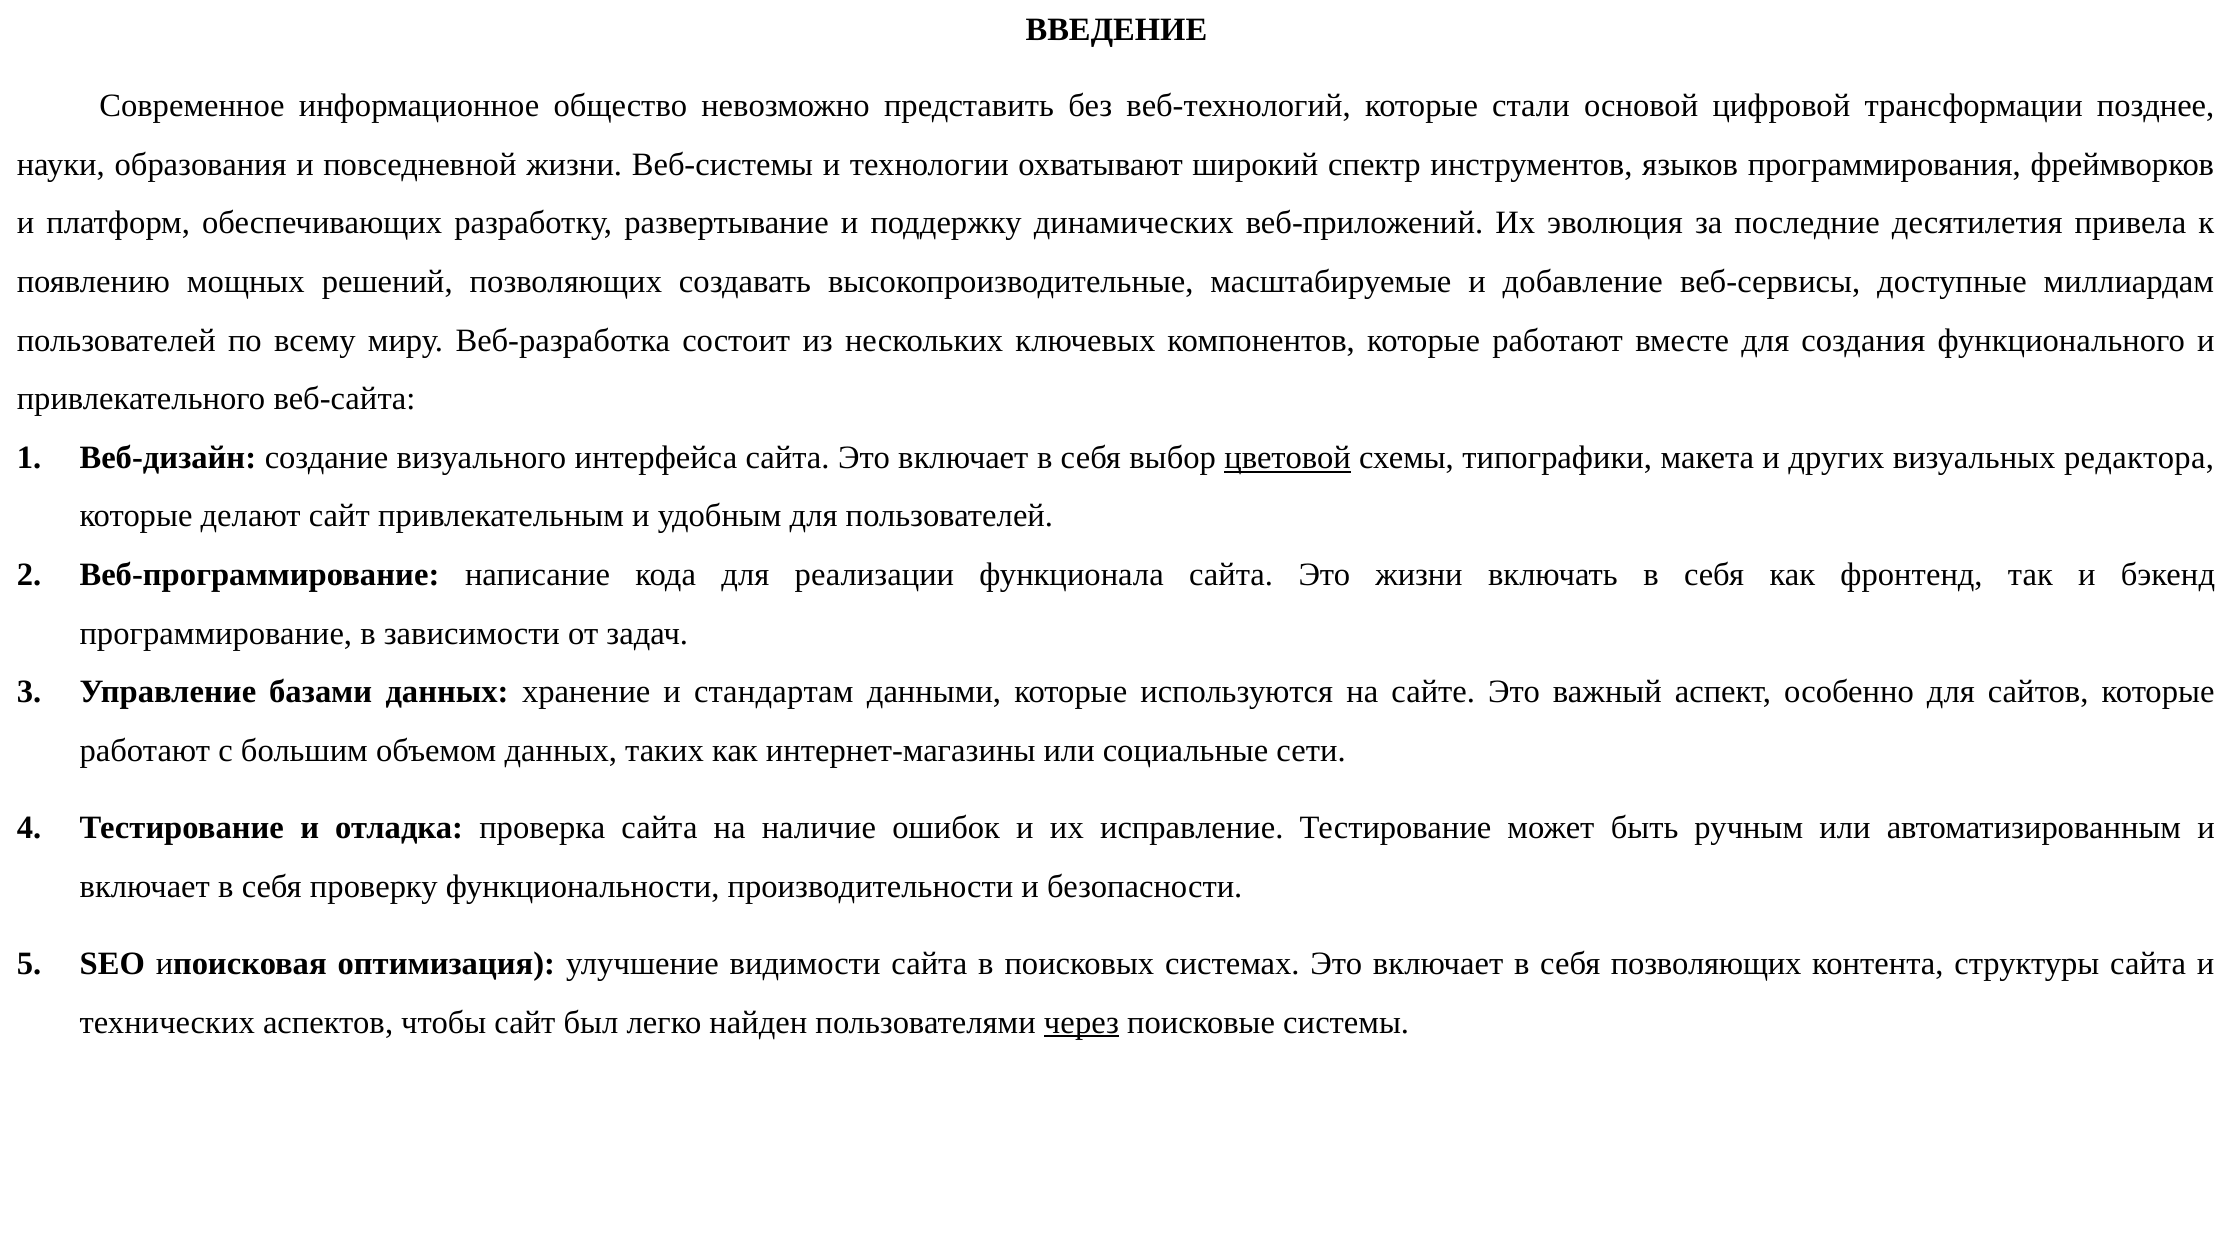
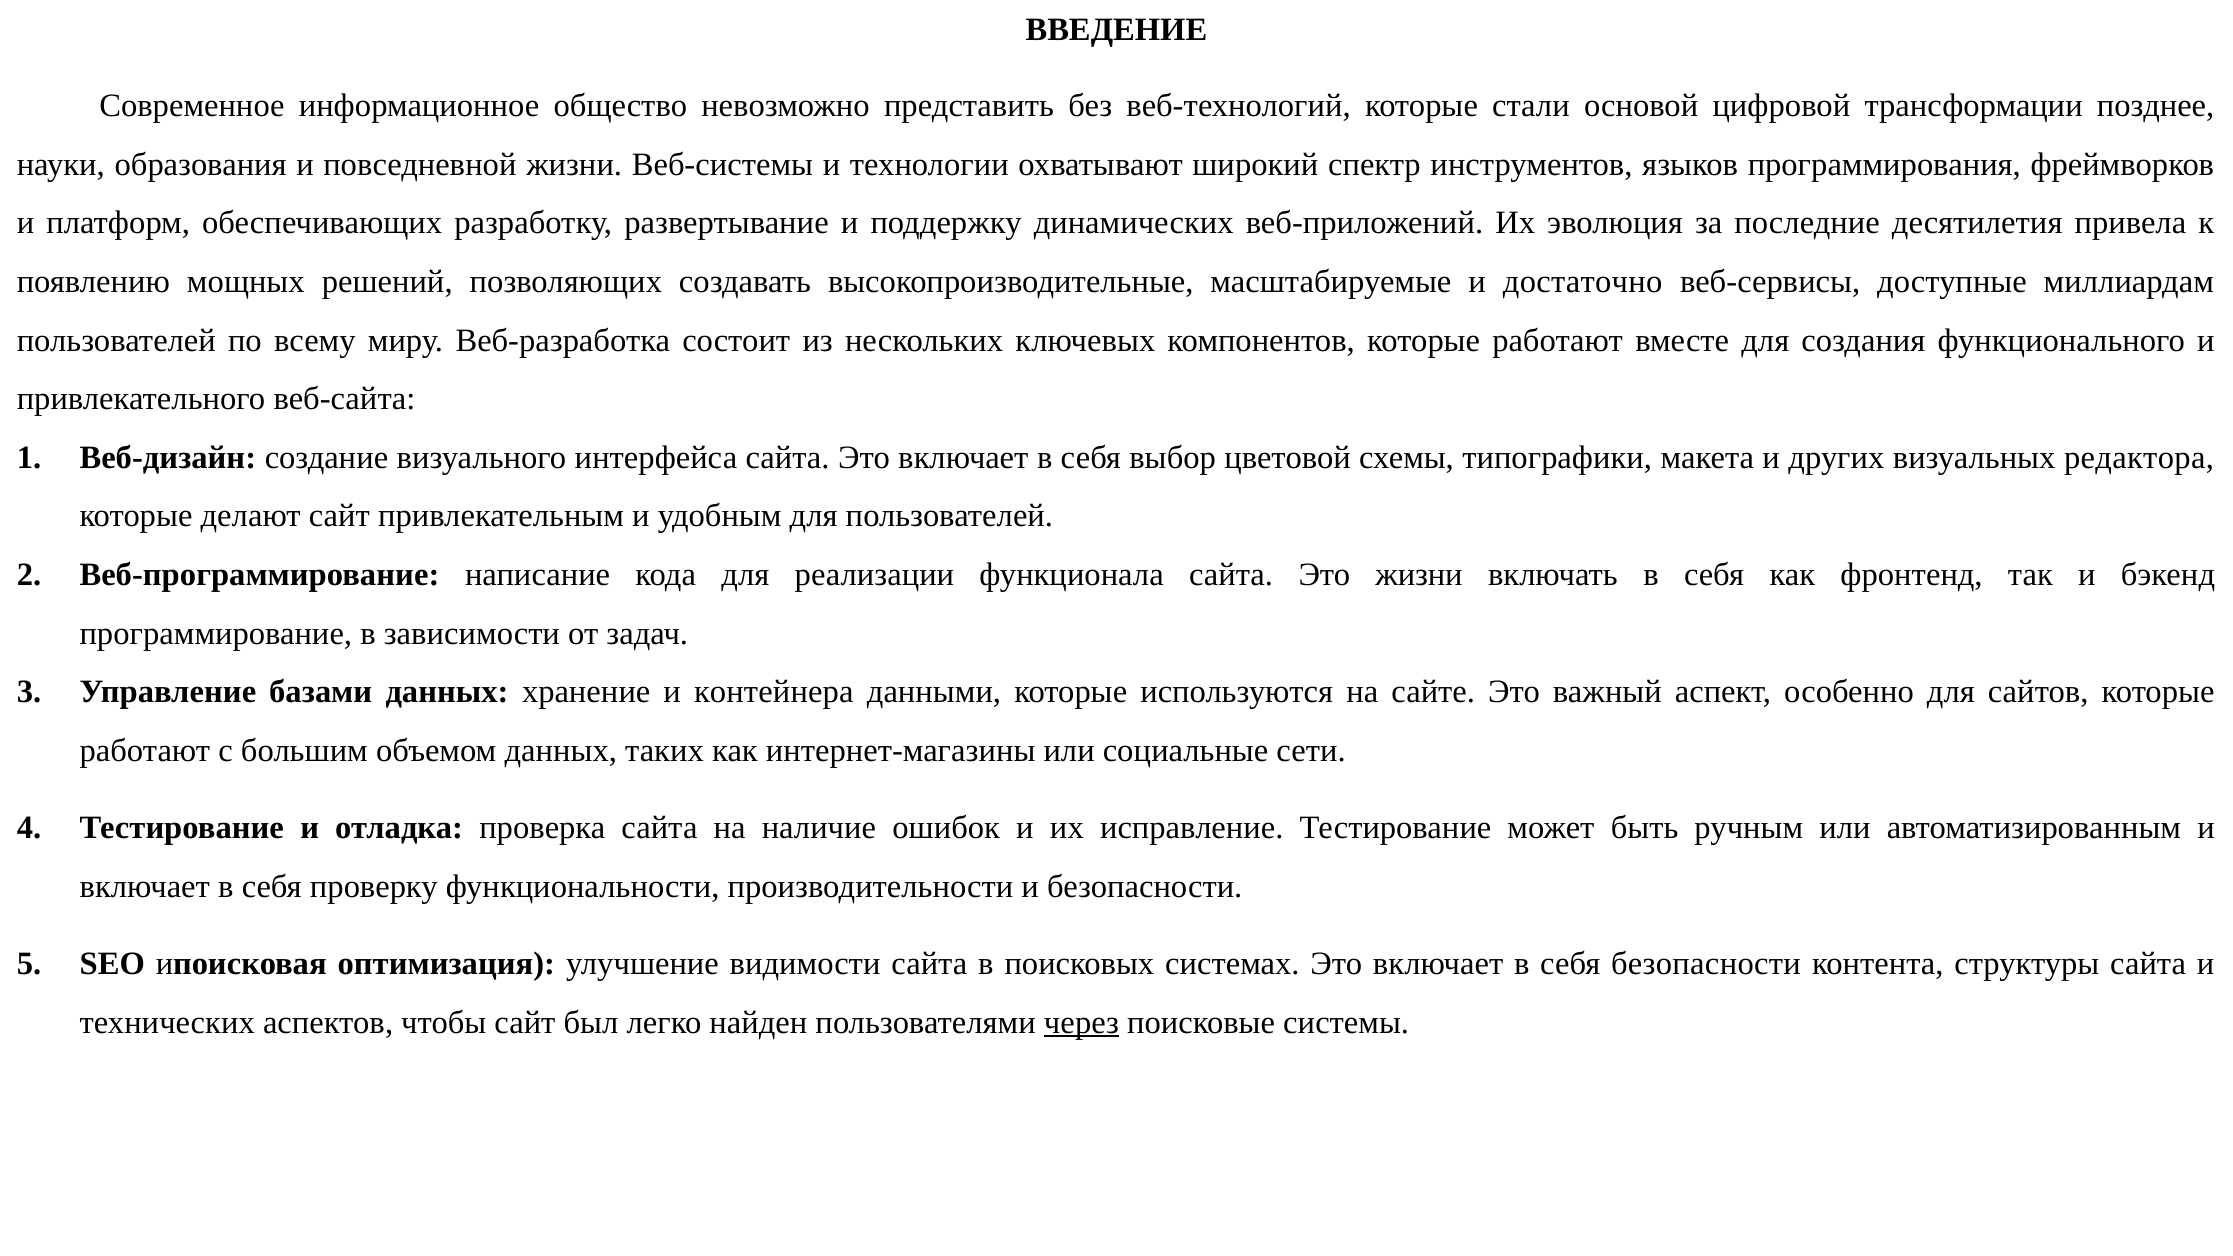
добавление: добавление -> достаточно (1583, 282)
цветовой underline: present -> none (1288, 458)
стандартам: стандартам -> контейнера (774, 692)
себя позволяющих: позволяющих -> безопасности (1706, 964)
